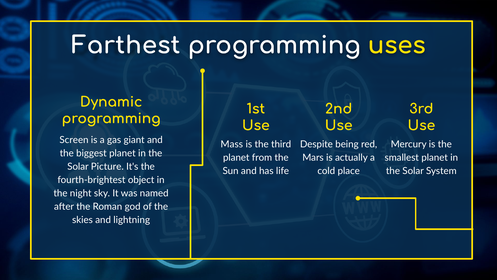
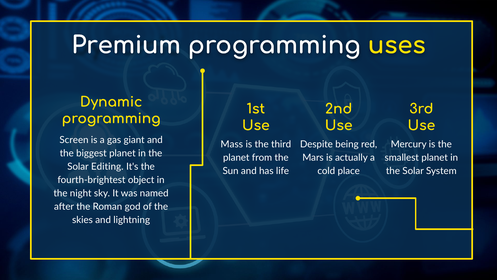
Farthest: Farthest -> Premium (126, 45)
Picture: Picture -> Editing (107, 166)
